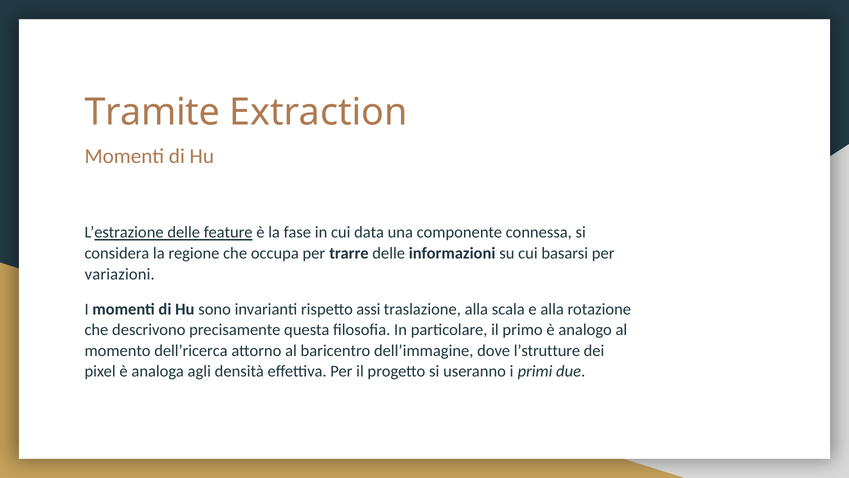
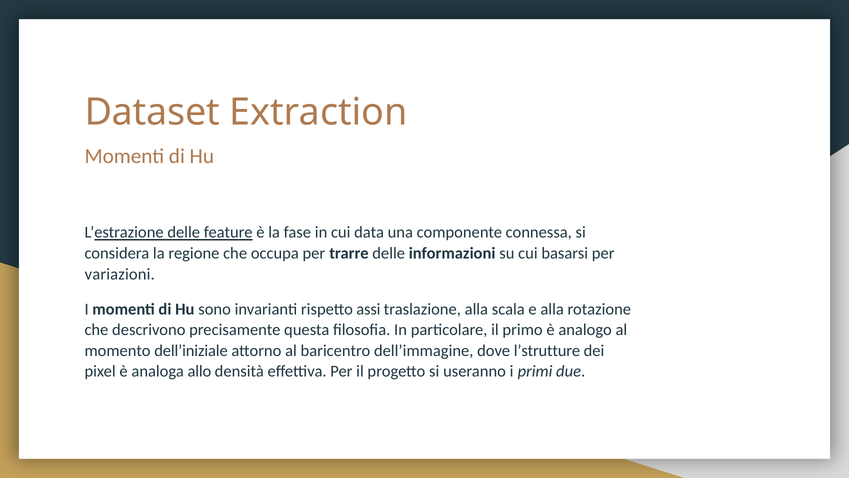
Tramite: Tramite -> Dataset (152, 112)
dell’ricerca: dell’ricerca -> dell’iniziale (191, 350)
agli: agli -> allo (199, 371)
